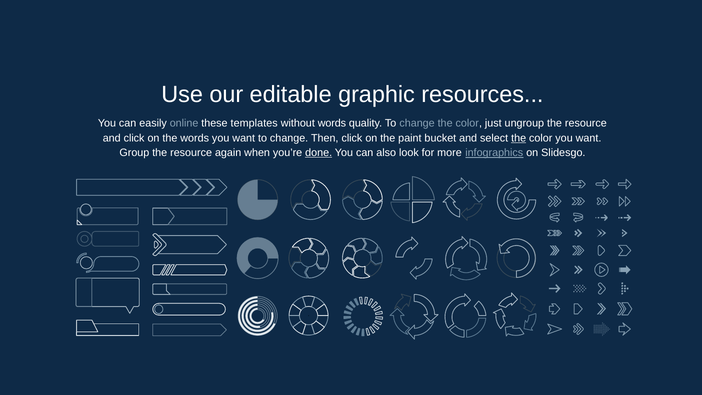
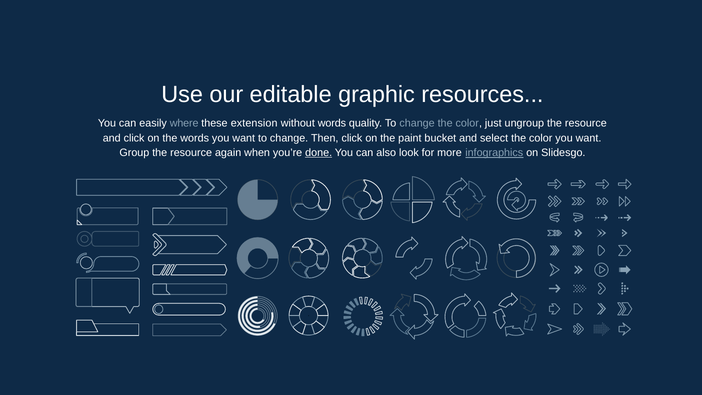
online: online -> where (184, 123)
templates: templates -> extension (254, 123)
the underline: present -> none (519, 138)
